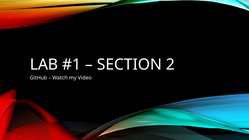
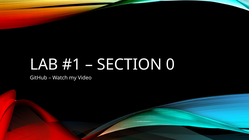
2: 2 -> 0 (170, 65)
